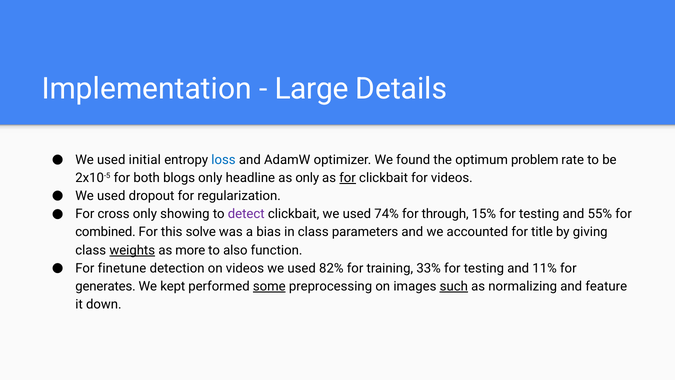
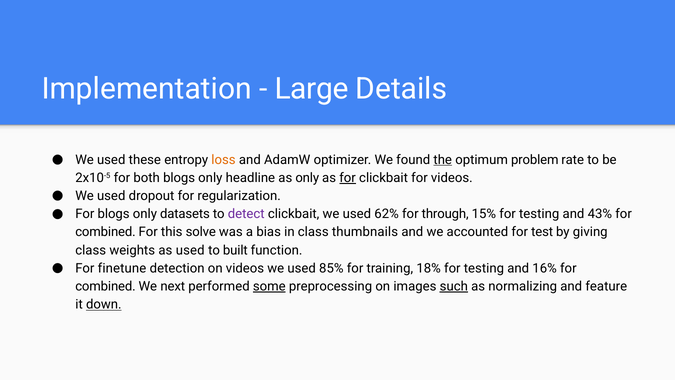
initial: initial -> these (145, 160)
loss colour: blue -> orange (224, 160)
the underline: none -> present (443, 160)
For cross: cross -> blogs (114, 214)
showing: showing -> datasets (185, 214)
74%: 74% -> 62% (387, 214)
55%: 55% -> 43% (600, 214)
parameters: parameters -> thumbnails (365, 232)
title: title -> test (542, 232)
weights underline: present -> none (132, 250)
as more: more -> used (190, 250)
also: also -> built (235, 250)
82%: 82% -> 85% (331, 268)
33%: 33% -> 18% (429, 268)
11%: 11% -> 16% (545, 268)
generates: generates -> combined (105, 286)
kept: kept -> next (173, 286)
down underline: none -> present (104, 304)
